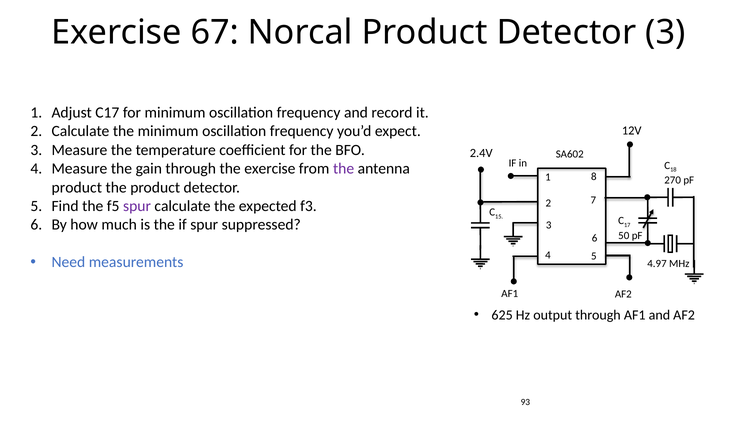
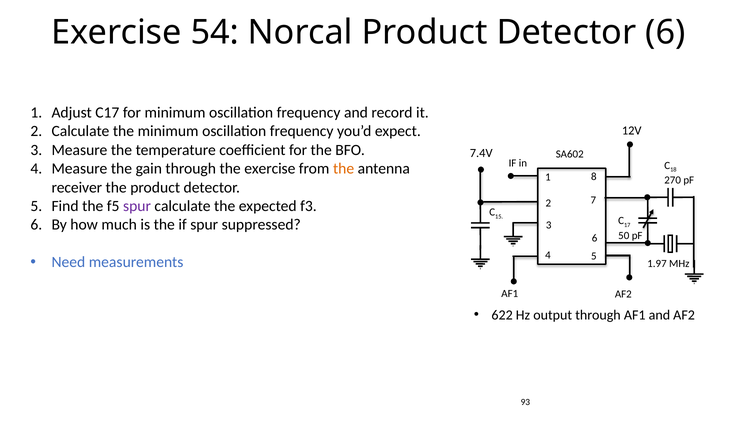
67: 67 -> 54 (215, 32)
Detector 3: 3 -> 6 (665, 32)
2.4V: 2.4V -> 7.4V (481, 153)
the colour: purple -> orange (344, 169)
product: product -> receiver (77, 187)
4.97: 4.97 -> 1.97 (657, 264)
625: 625 -> 622 (502, 315)
